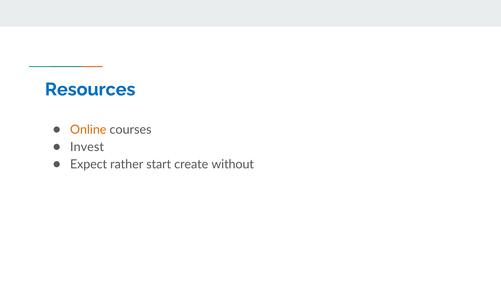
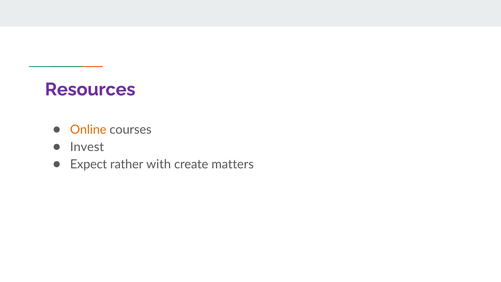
Resources colour: blue -> purple (90, 89)
start: start -> with (159, 164)
without: without -> matters (233, 164)
